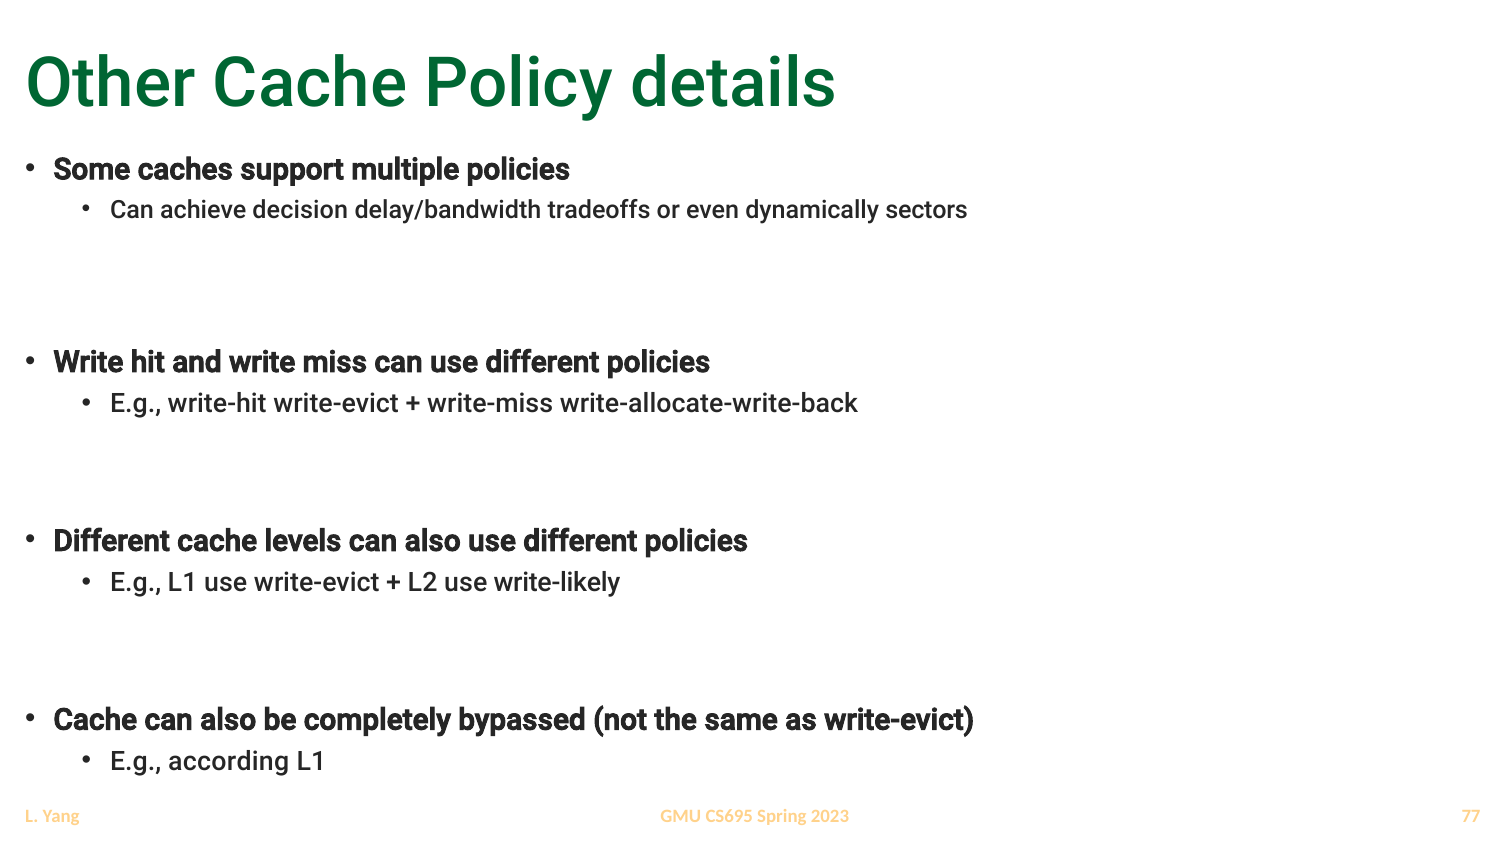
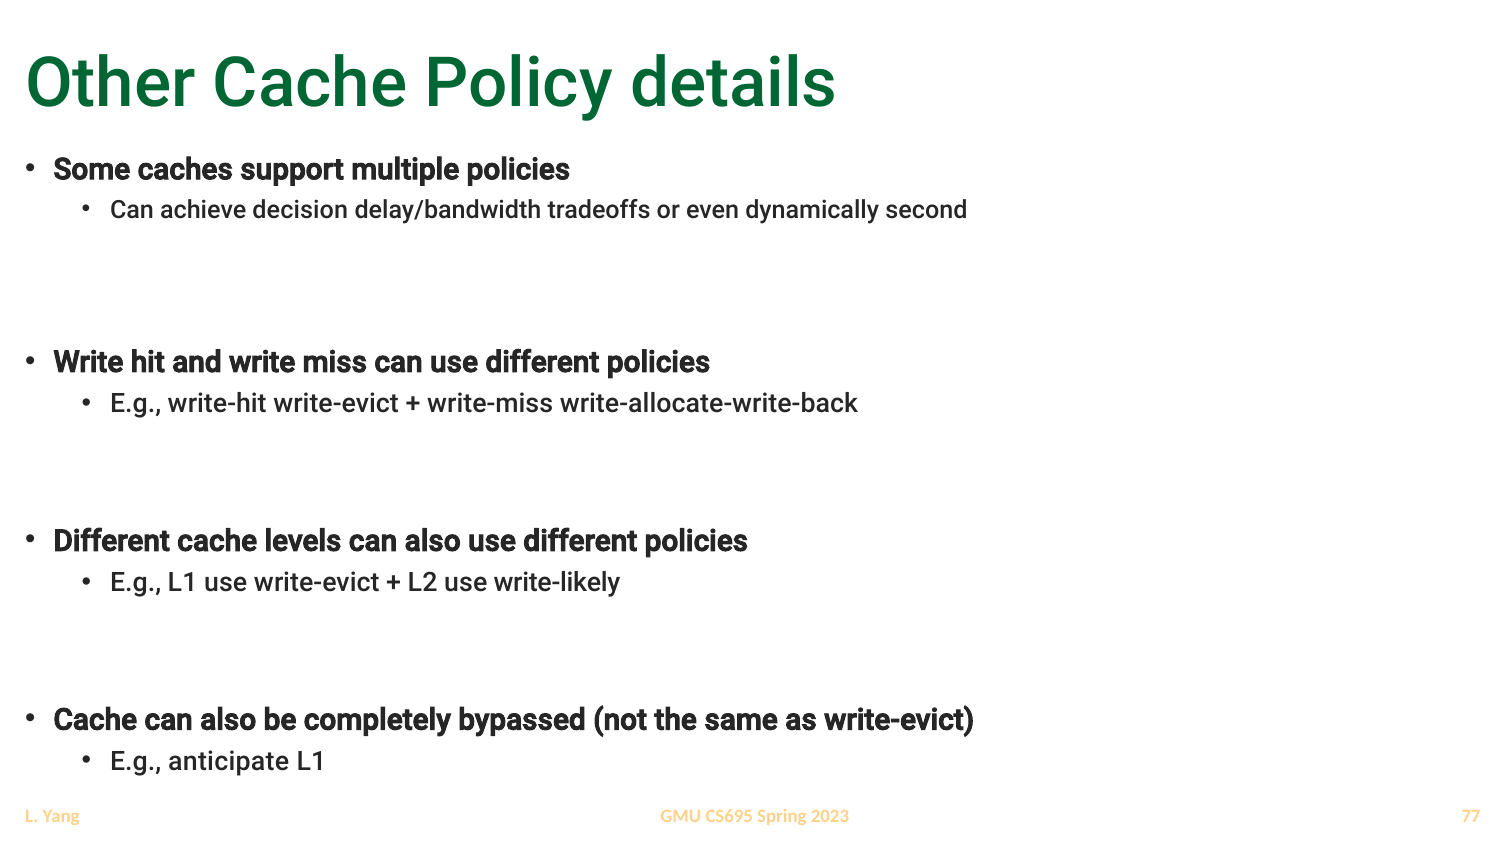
sectors: sectors -> second (926, 210)
according: according -> anticipate (229, 762)
